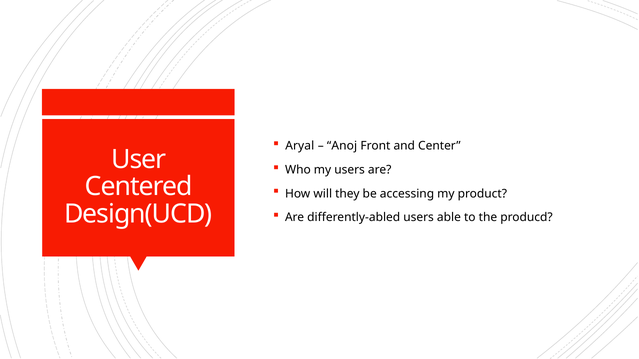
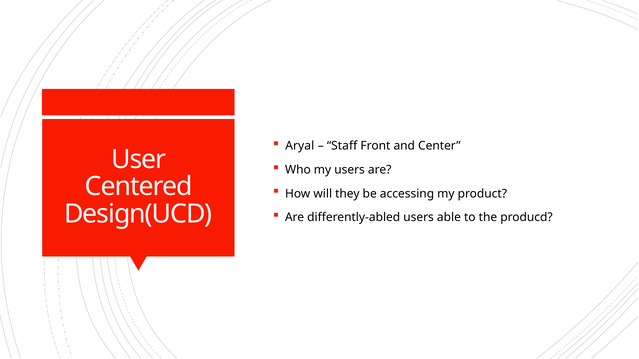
Anoj: Anoj -> Staff (342, 146)
